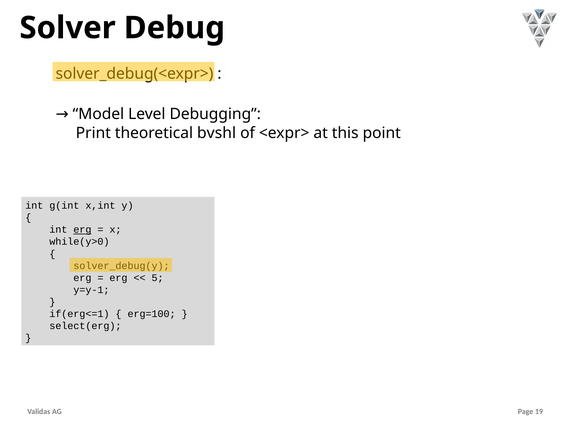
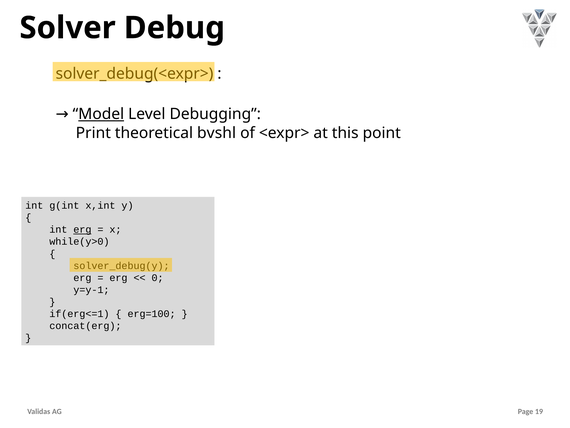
Model underline: none -> present (101, 114)
5: 5 -> 0 (158, 277)
select(erg: select(erg -> concat(erg (85, 326)
